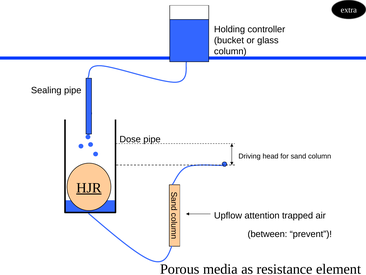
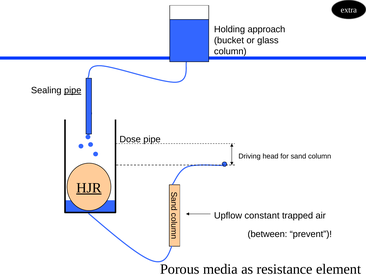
controller: controller -> approach (266, 29)
pipe underline: none -> present (73, 90)
attention: attention -> constant (262, 215)
